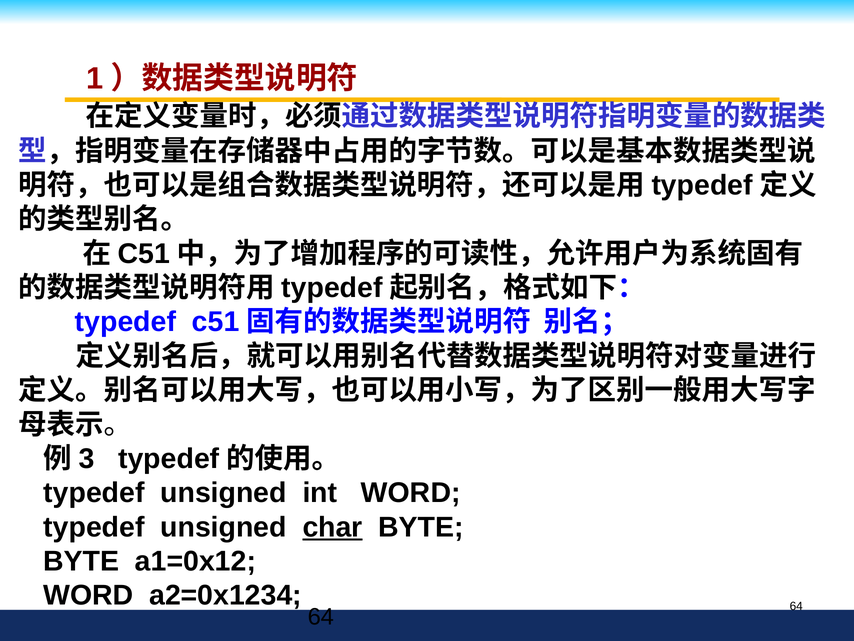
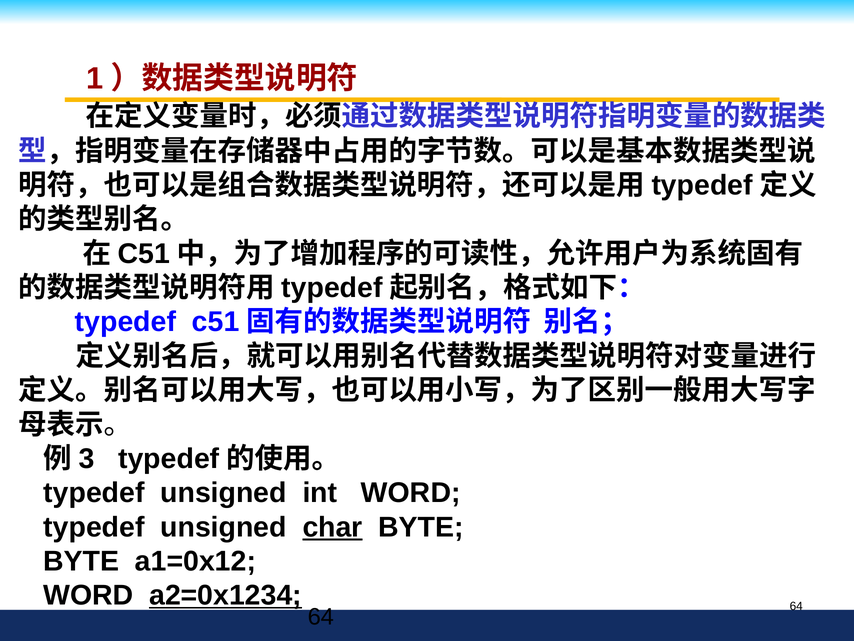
a2=0x1234 underline: none -> present (226, 595)
